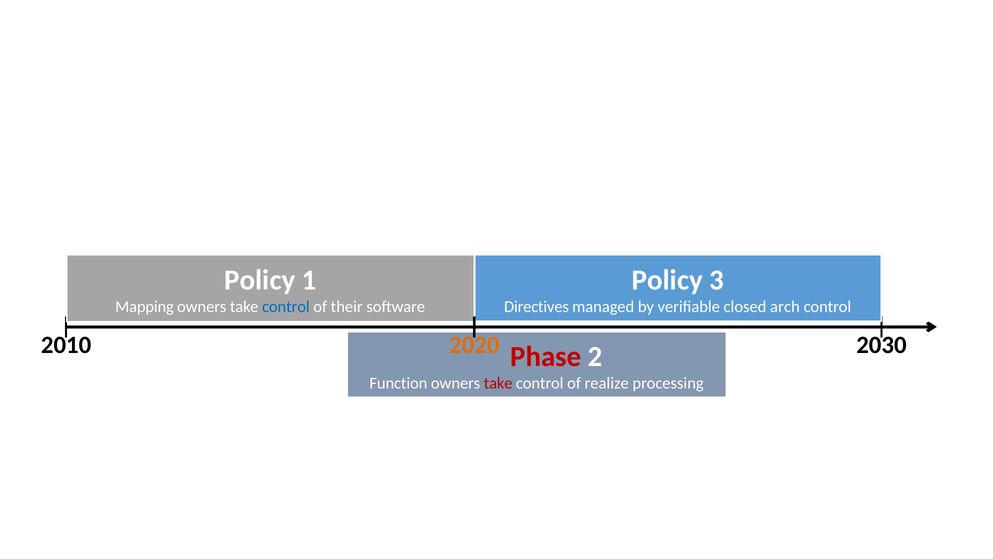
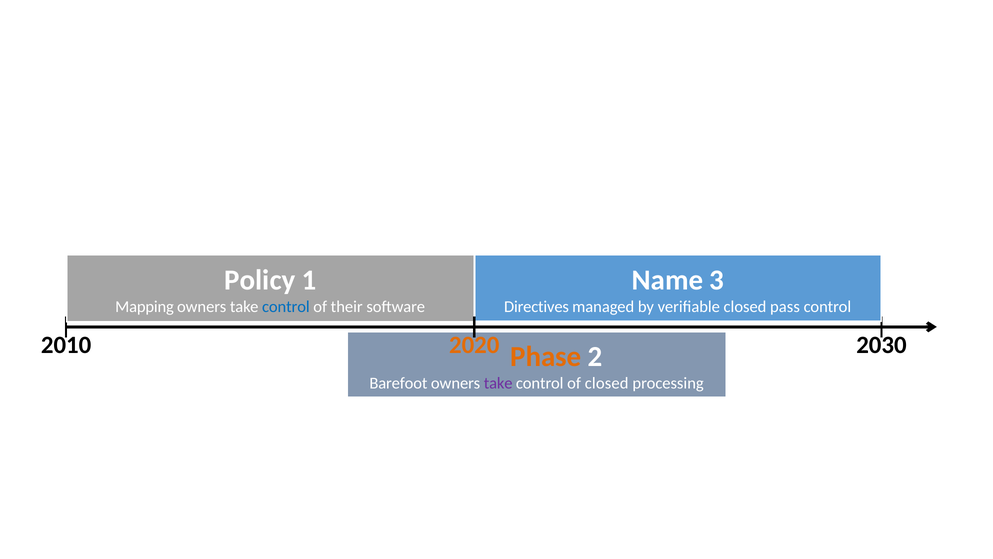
Policy: Policy -> Name (667, 280)
arch: arch -> pass (785, 306)
Phase colour: red -> orange (546, 357)
Function: Function -> Barefoot (398, 383)
take colour: red -> purple (498, 383)
of realize: realize -> closed (607, 383)
